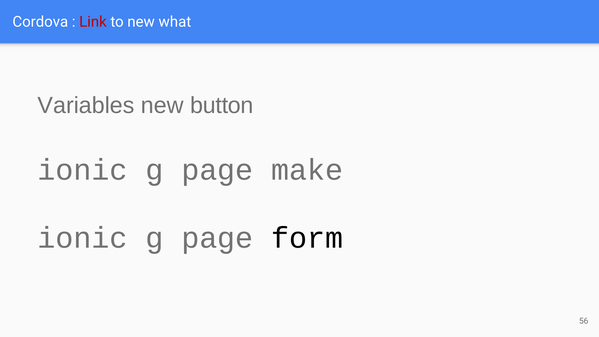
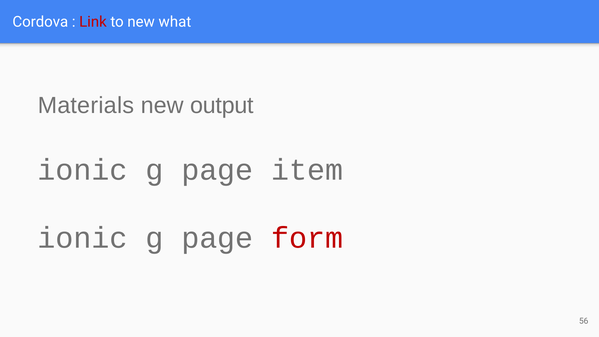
Variables: Variables -> Materials (86, 105)
button: button -> output (222, 105)
make: make -> item (307, 170)
form colour: black -> red (307, 238)
